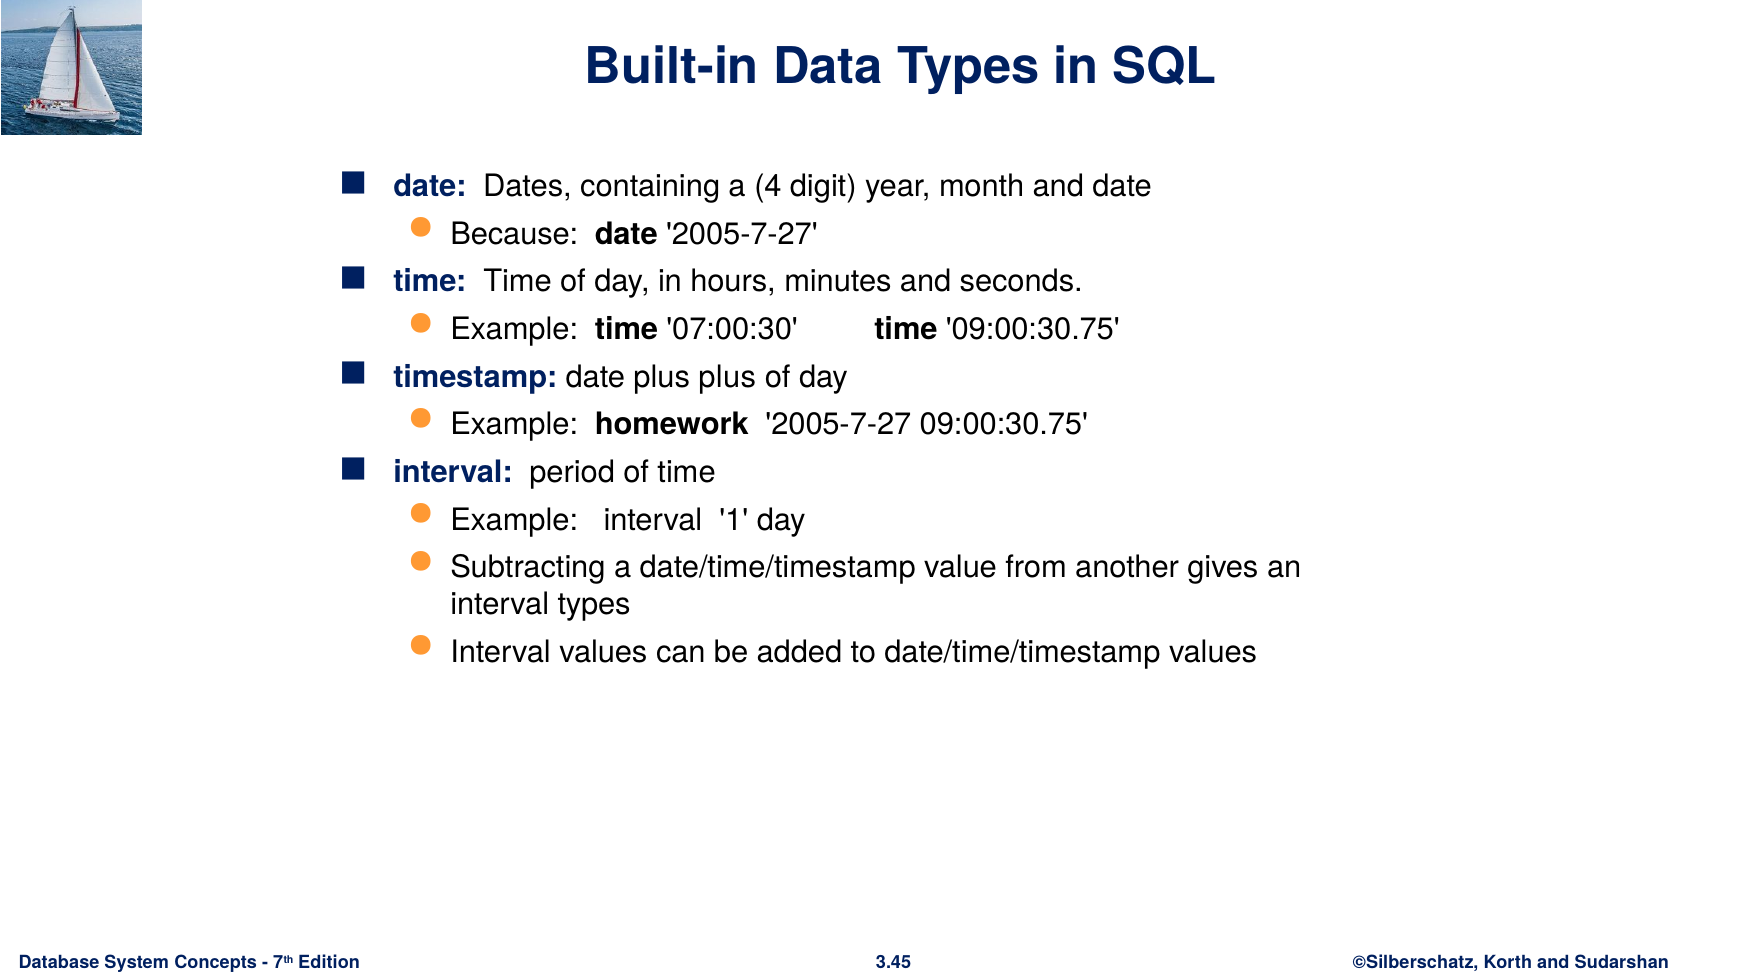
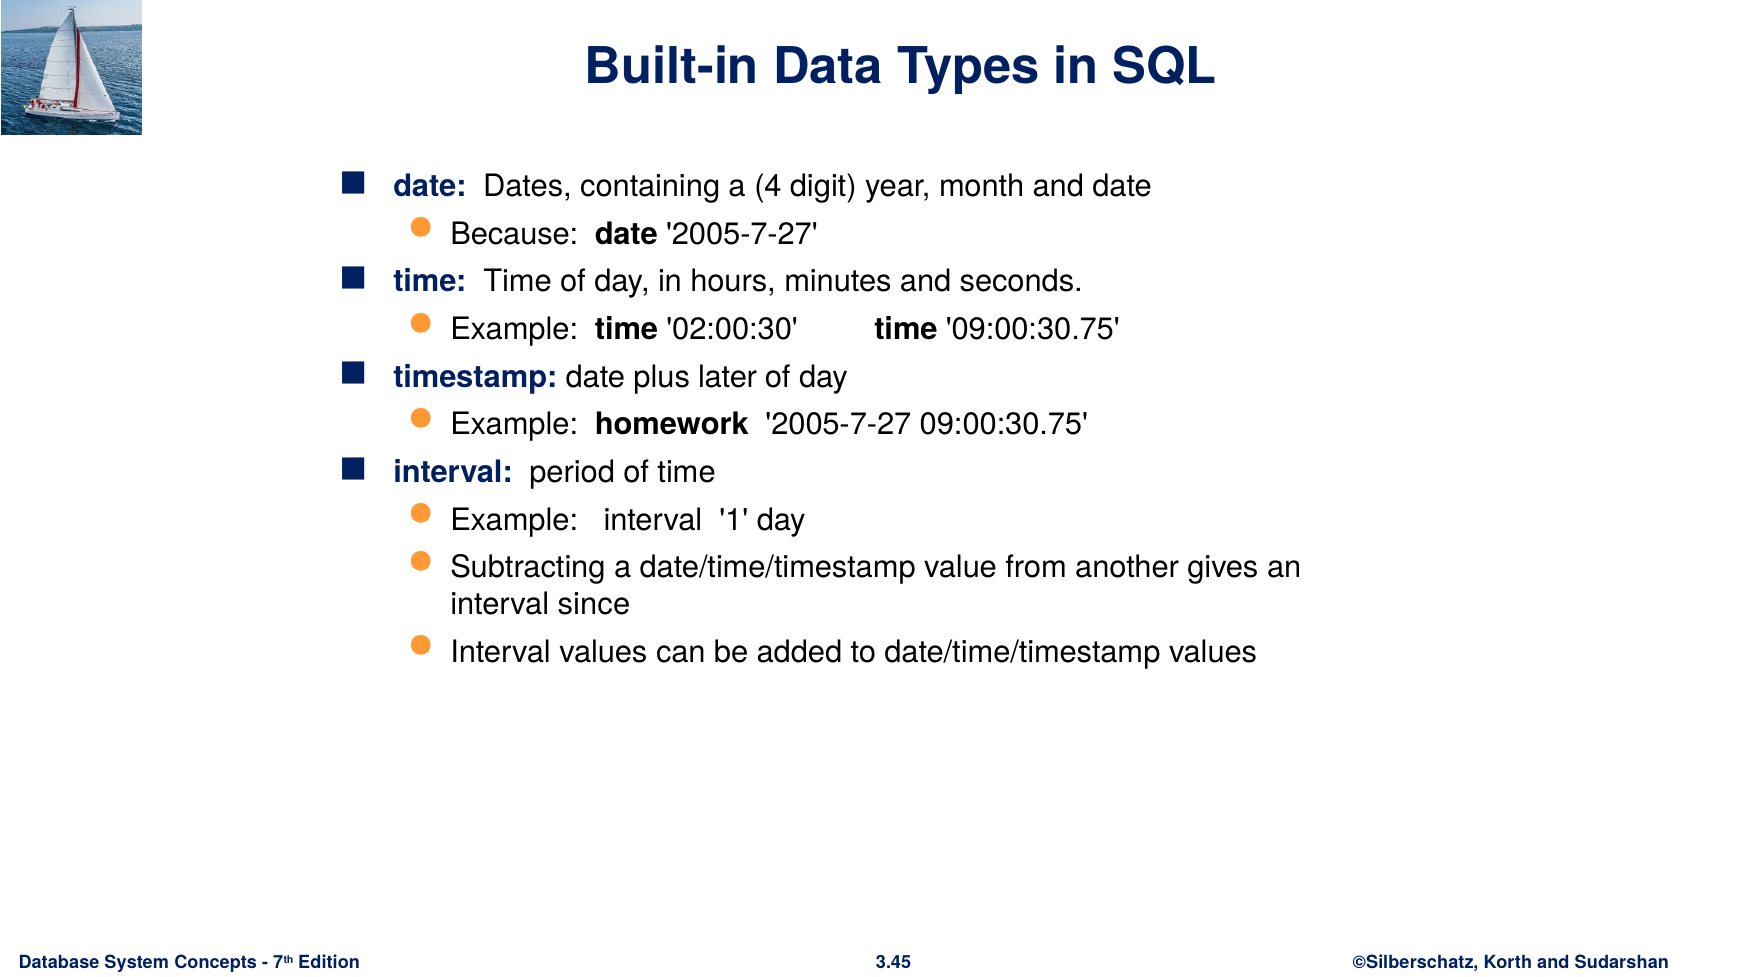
07:00:30: 07:00:30 -> 02:00:30 (732, 329)
plus plus: plus -> later (728, 377)
interval types: types -> since (594, 605)
